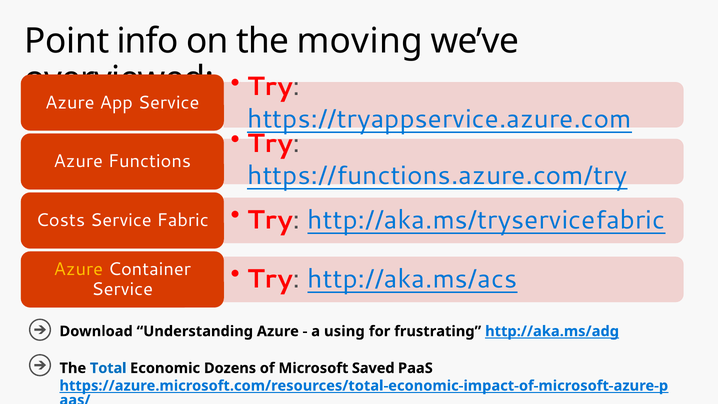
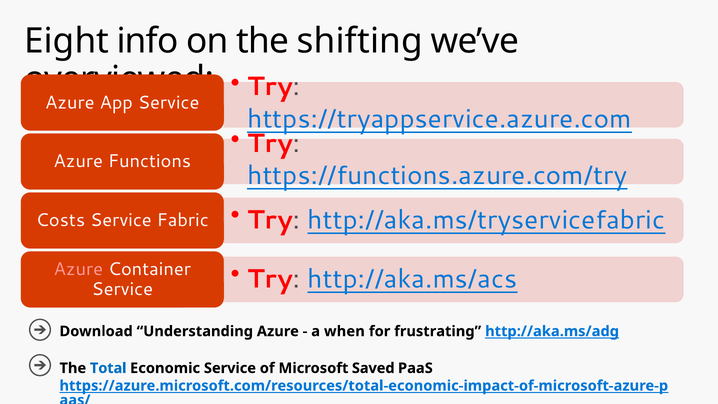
Point: Point -> Eight (67, 41)
moving: moving -> shifting (360, 41)
Azure colour: yellow -> pink (78, 269)
using: using -> when (344, 331)
Economic Dozens: Dozens -> Service (230, 368)
